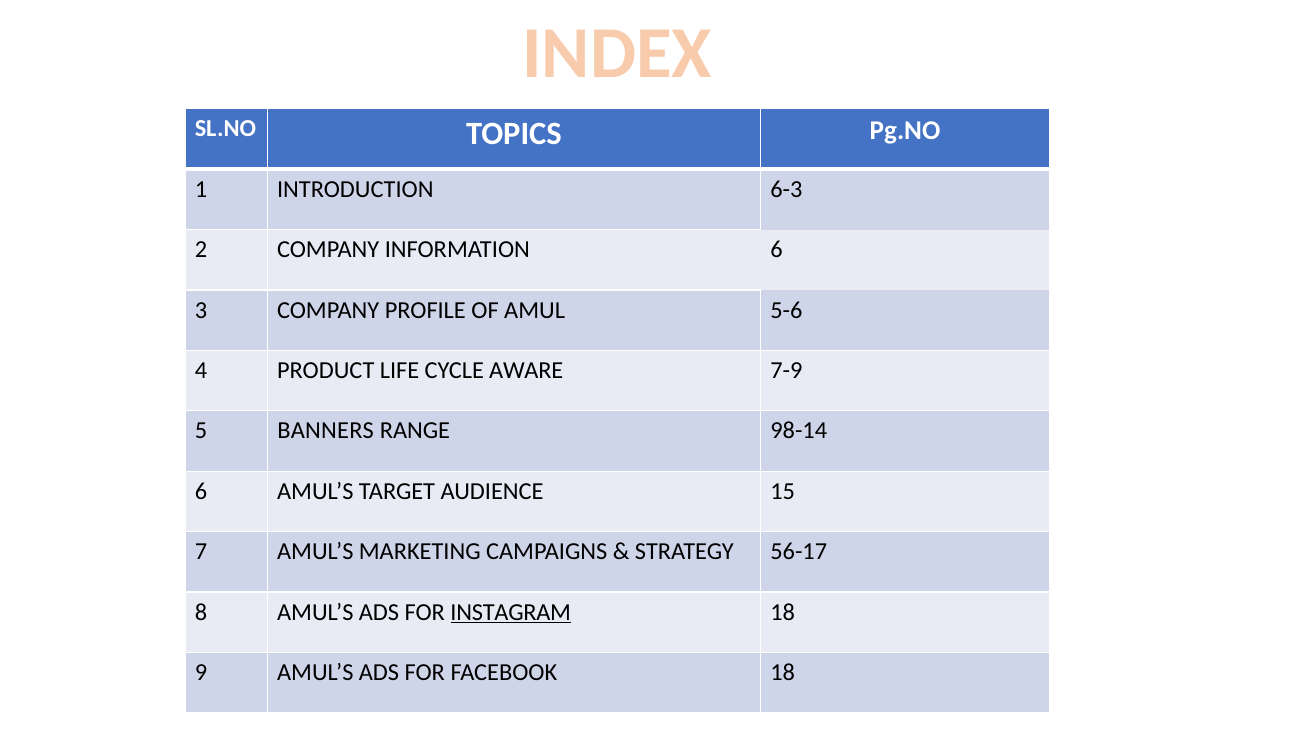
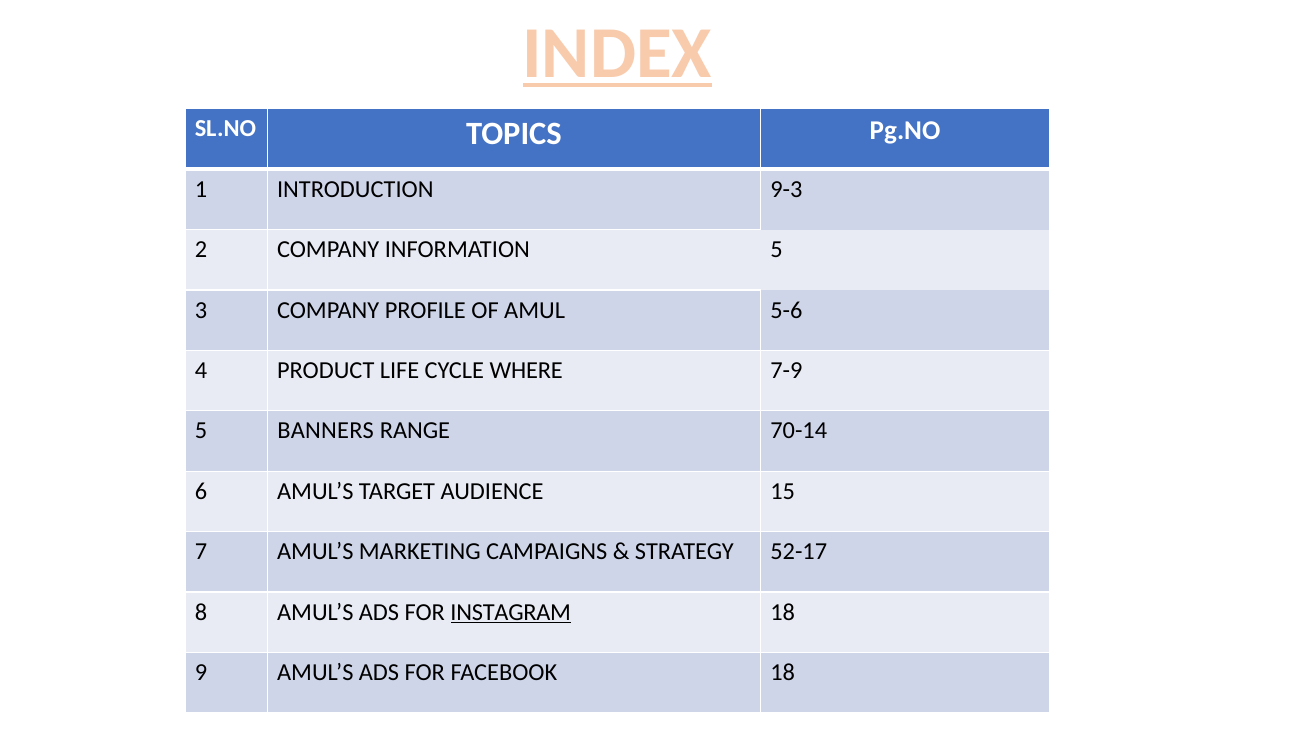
INDEX underline: none -> present (617, 54)
6-3: 6-3 -> 9-3 (786, 189)
INFORMATION 6: 6 -> 5 (777, 250)
AWARE: AWARE -> WHERE (526, 371)
98-14: 98-14 -> 70-14 (799, 431)
56-17: 56-17 -> 52-17 (799, 552)
